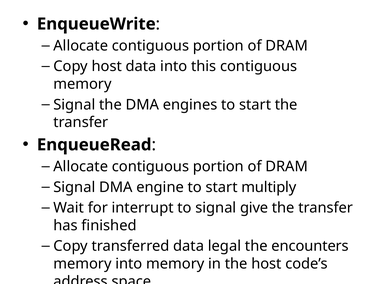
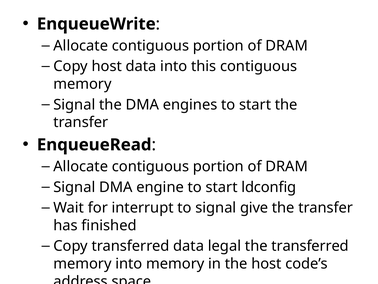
multiply: multiply -> ldconfig (269, 187)
the encounters: encounters -> transferred (310, 246)
